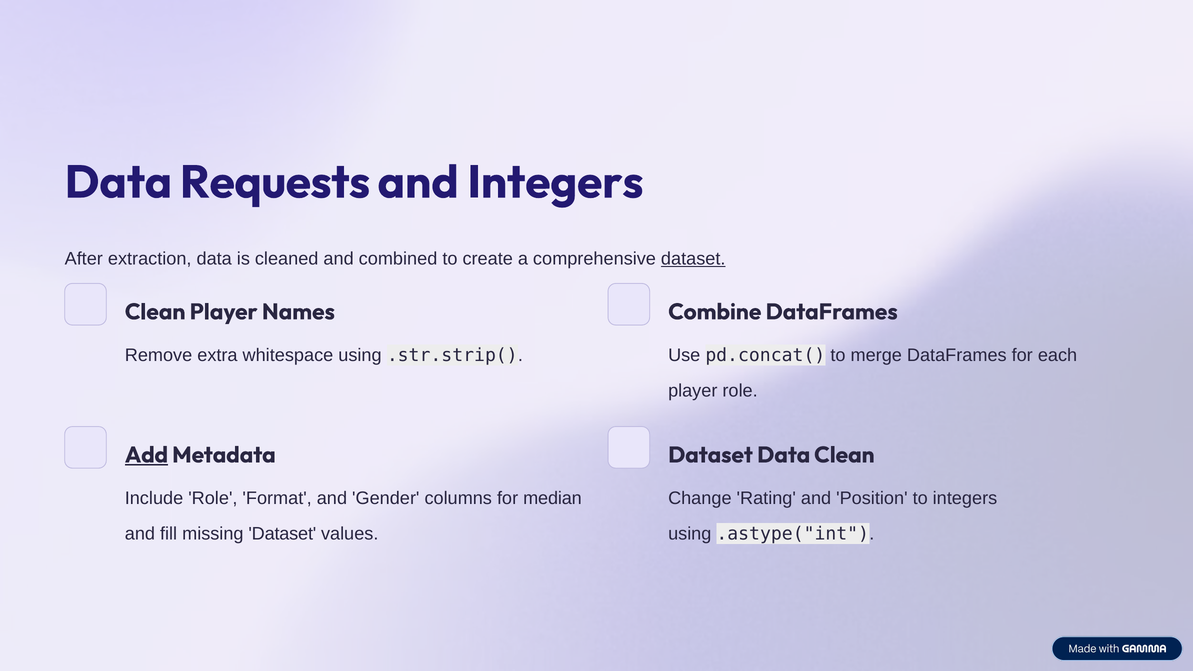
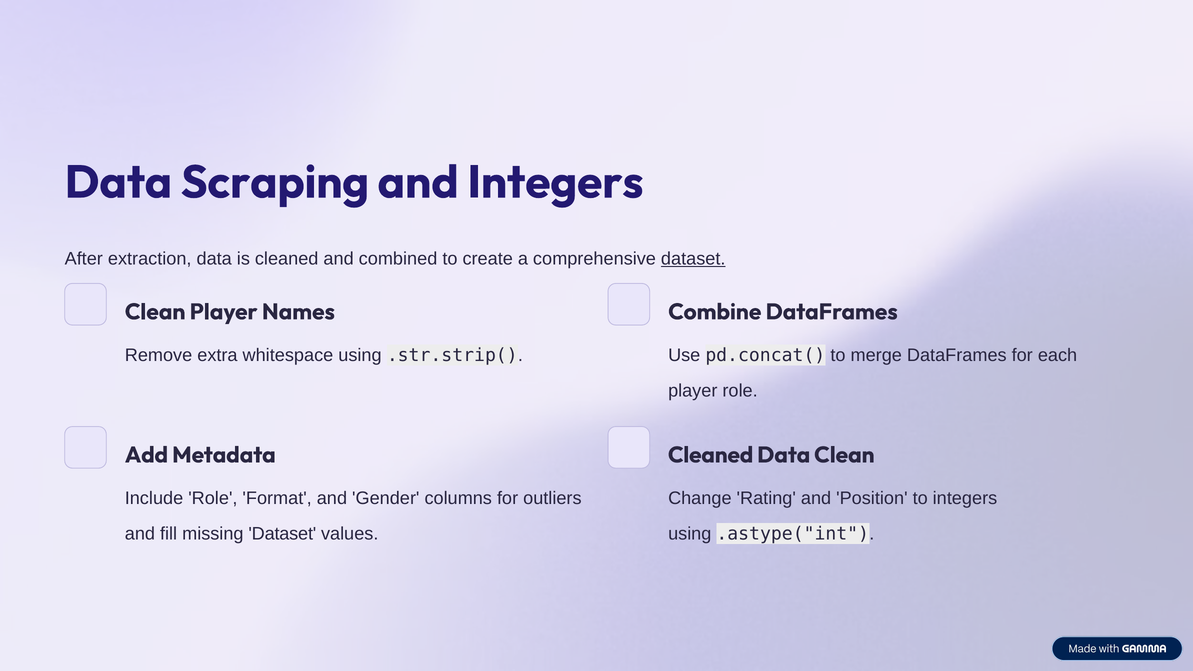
Requests: Requests -> Scraping (275, 182)
Add underline: present -> none (146, 455)
Dataset: Dataset -> Cleaned (711, 455)
median: median -> outliers (552, 498)
